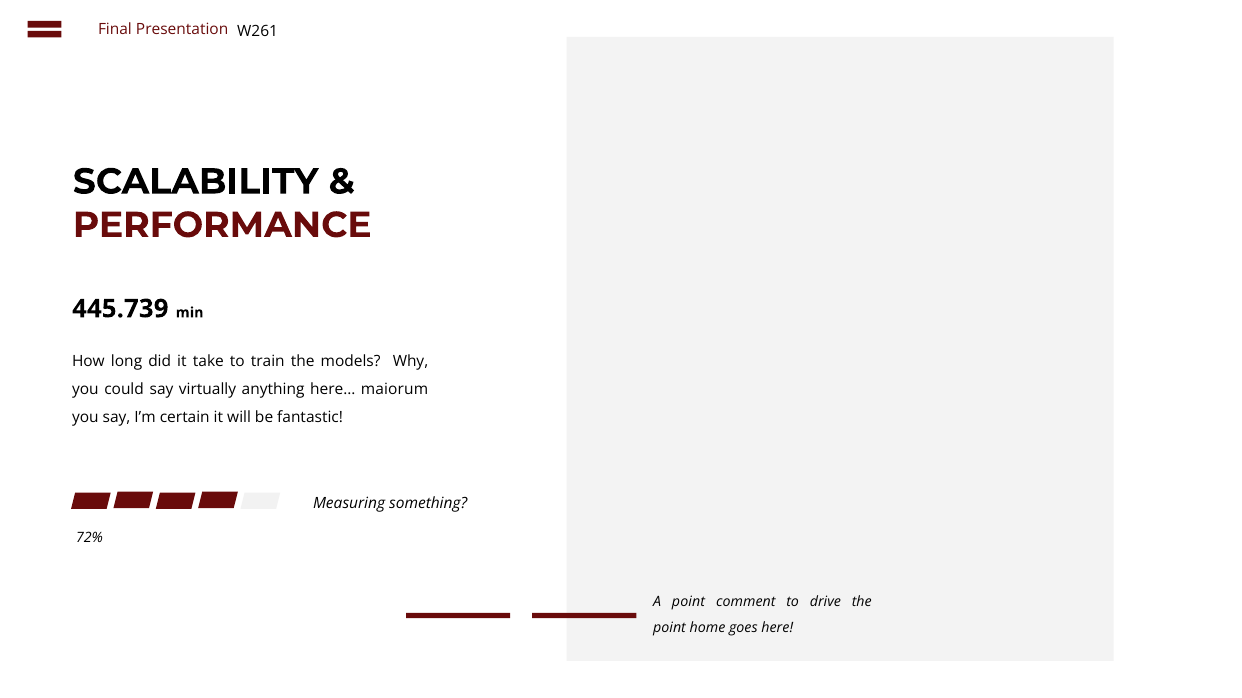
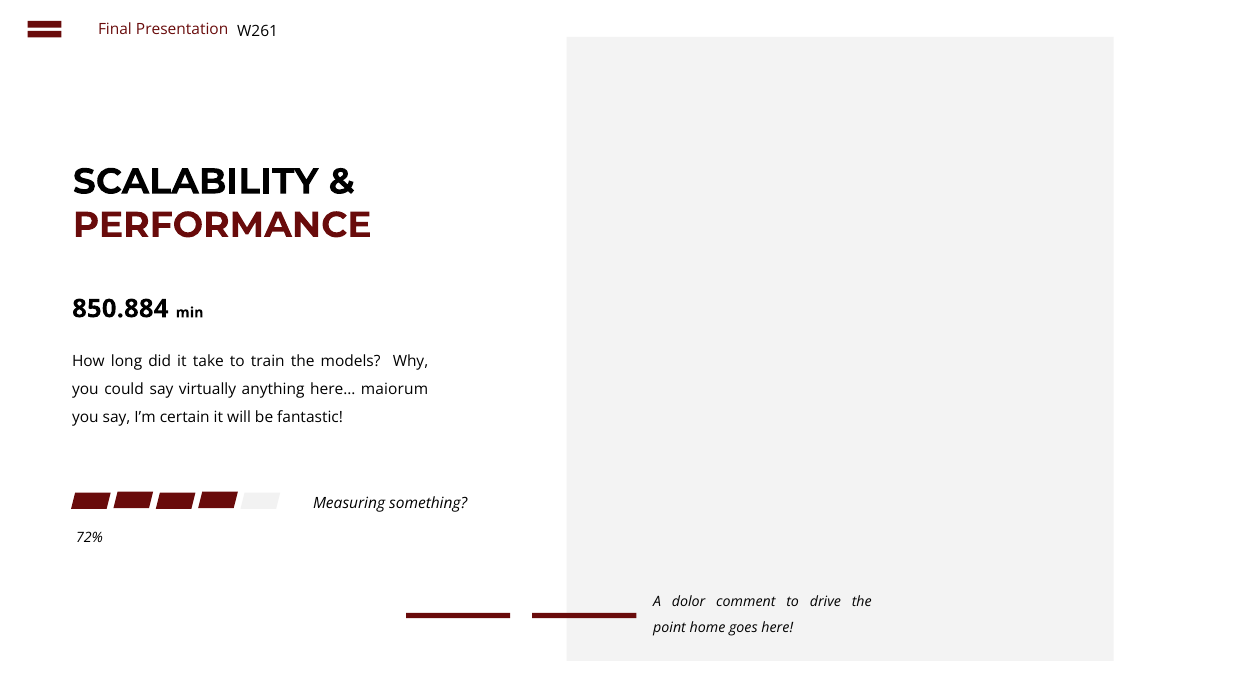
445.739: 445.739 -> 850.884 (120, 309)
A point: point -> dolor (689, 603)
